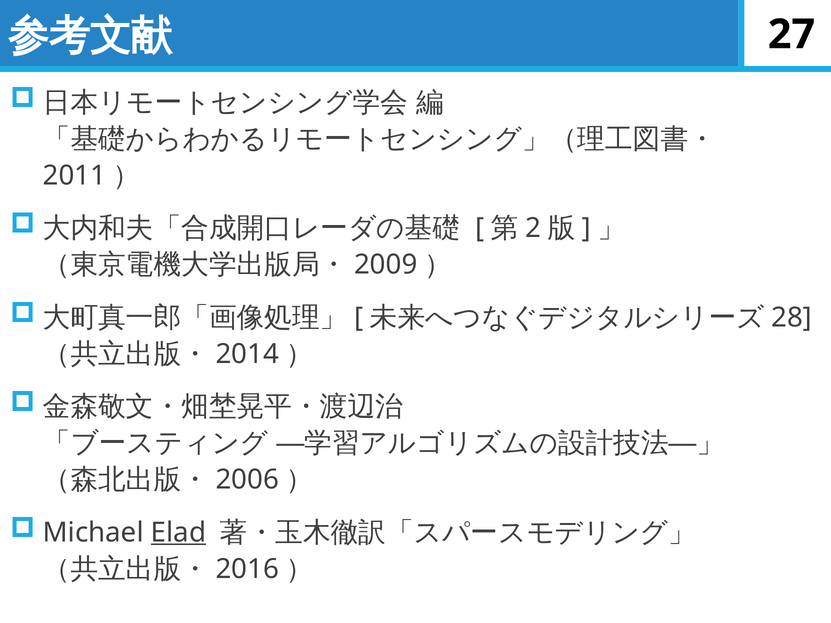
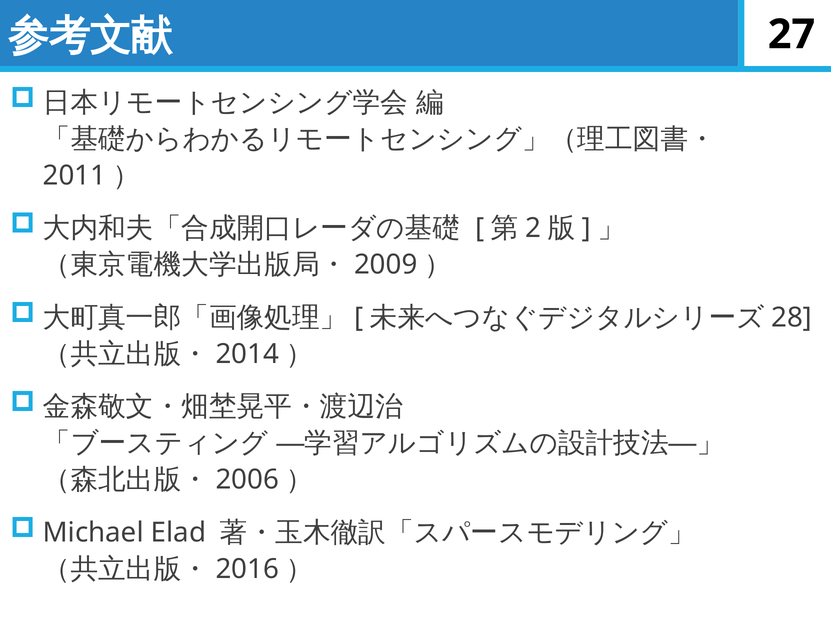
Elad underline: present -> none (179, 533)
